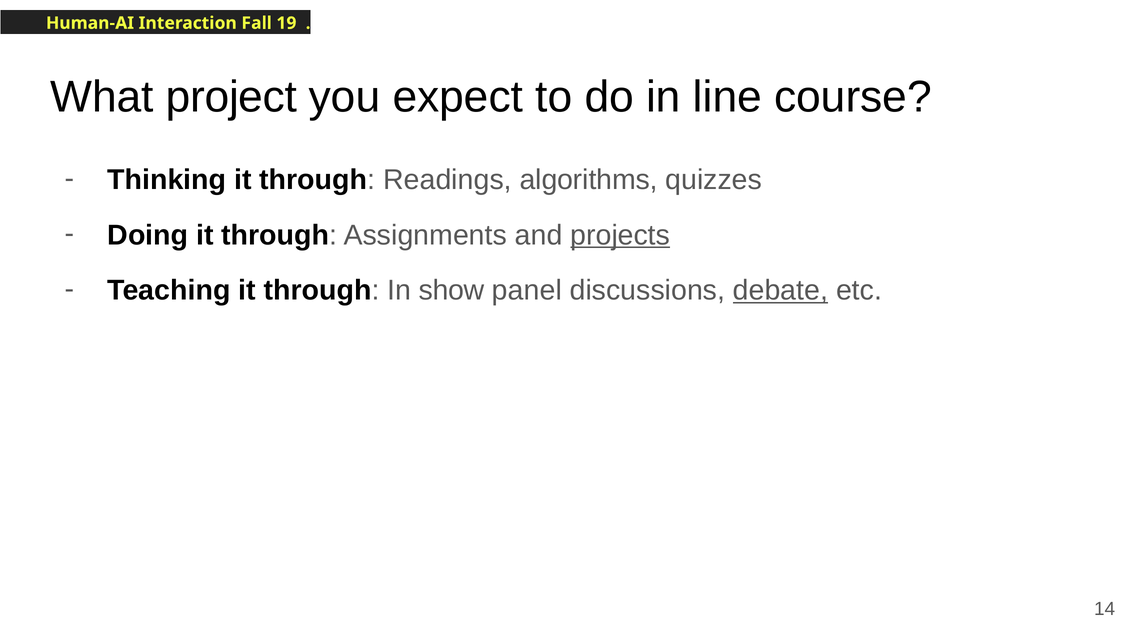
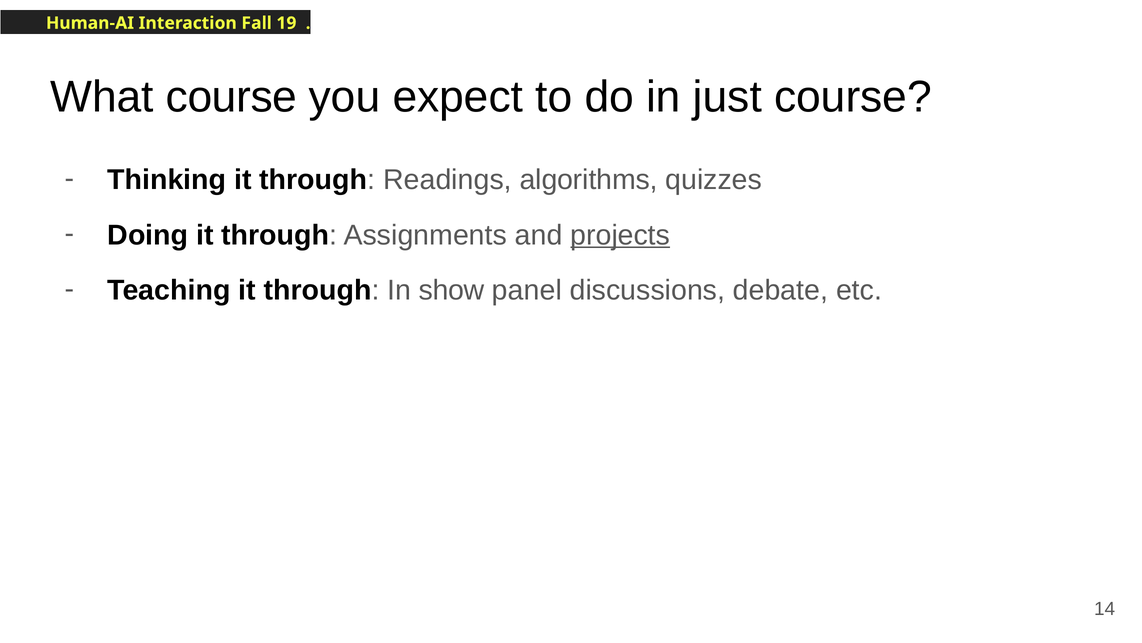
What project: project -> course (231, 97)
line: line -> just (727, 97)
debate underline: present -> none (780, 290)
